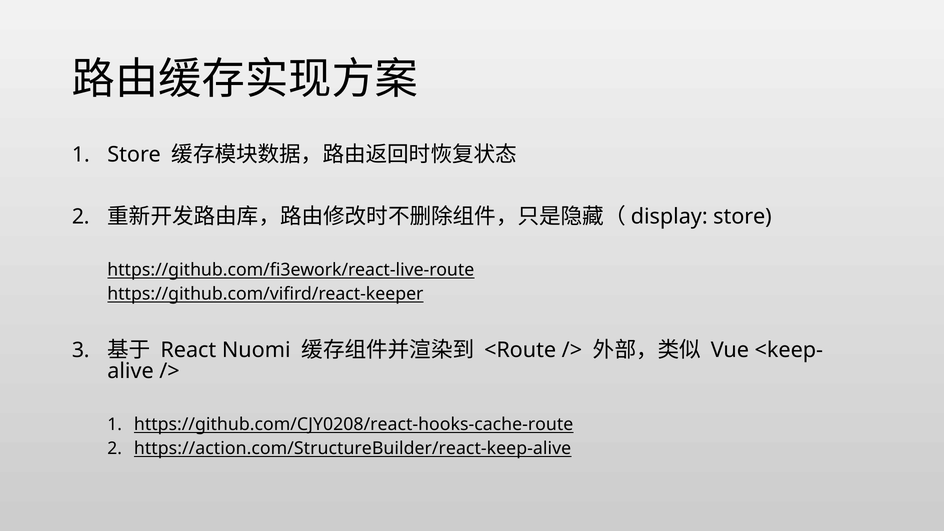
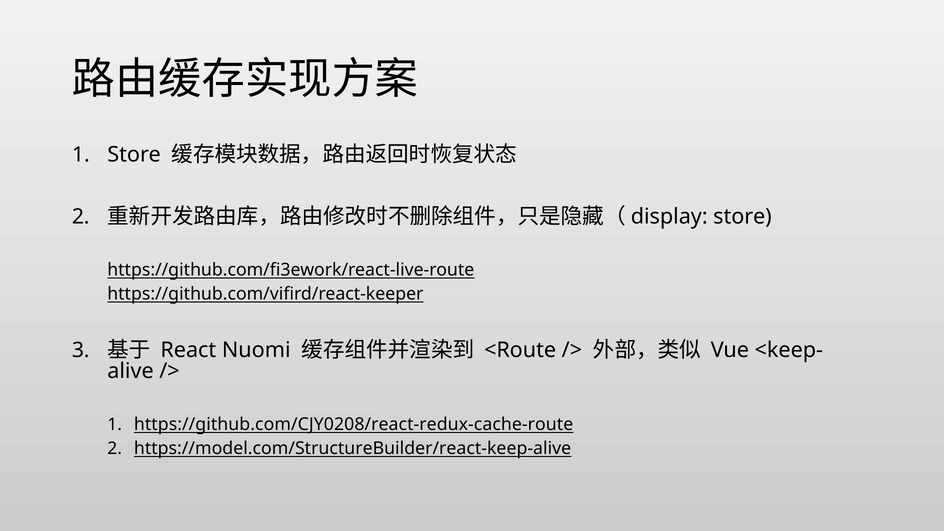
https://github.com/CJY0208/react-hooks-cache-route: https://github.com/CJY0208/react-hooks-cache-route -> https://github.com/CJY0208/react-redux-cache-route (354, 425)
https://action.com/StructureBuilder/react-keep-alive: https://action.com/StructureBuilder/react-keep-alive -> https://model.com/StructureBuilder/react-keep-alive (353, 449)
